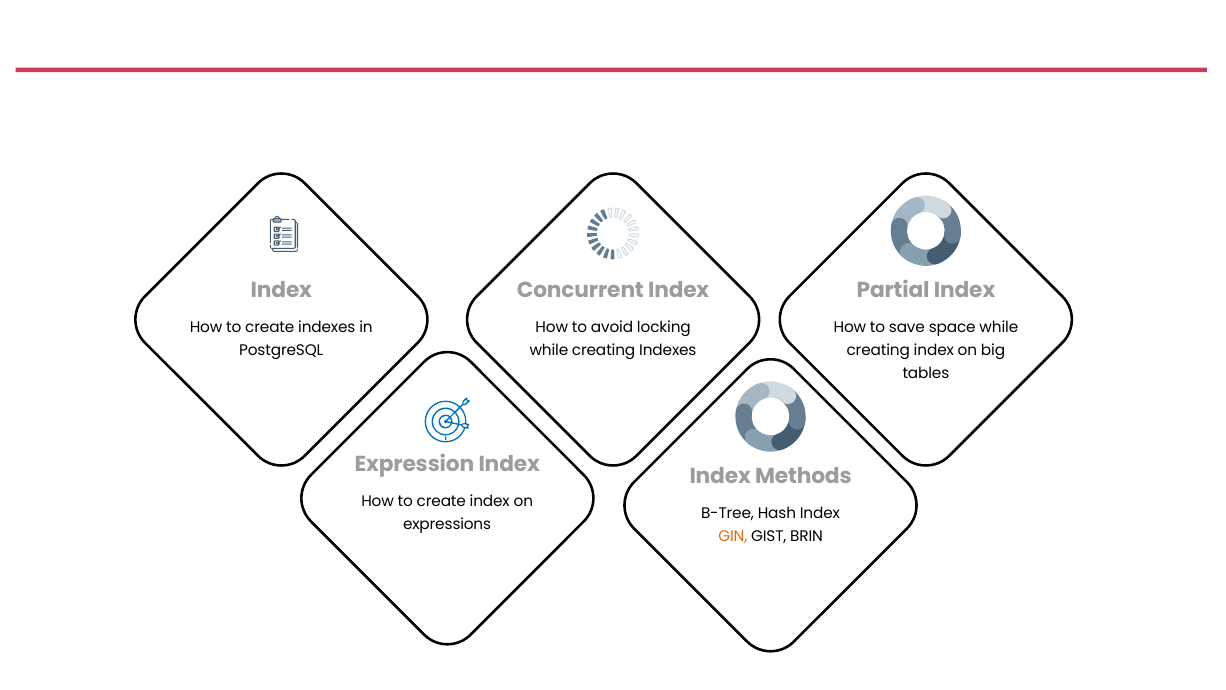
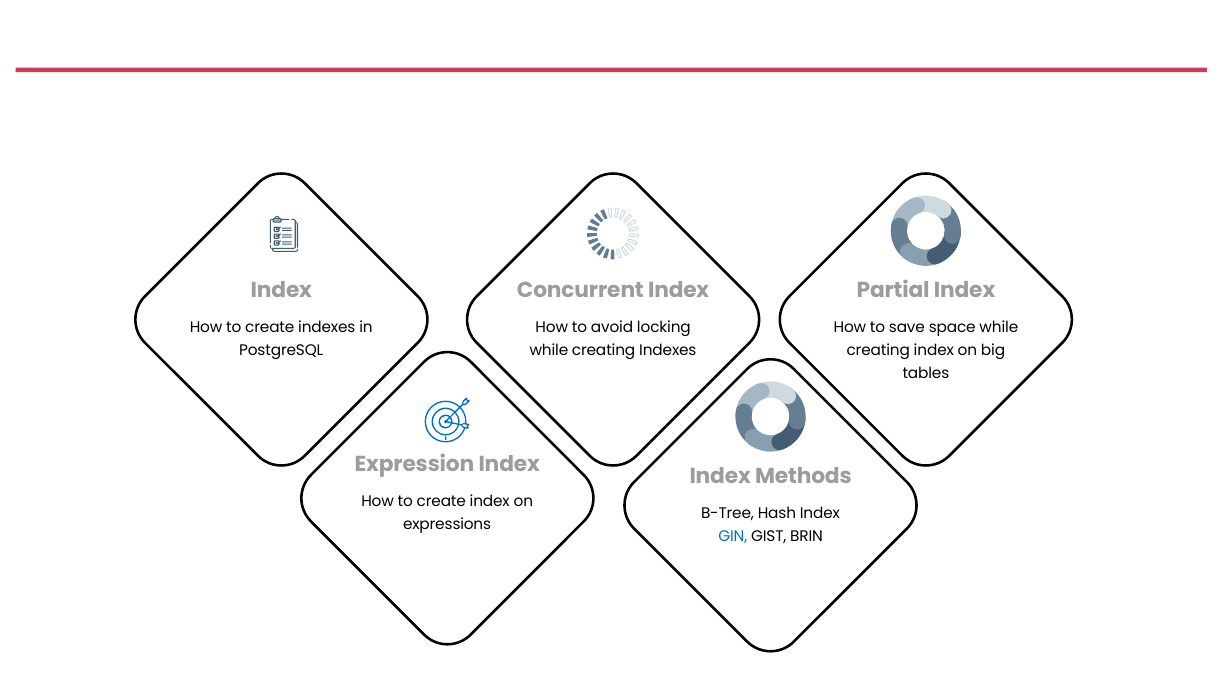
GIN colour: orange -> blue (733, 536)
